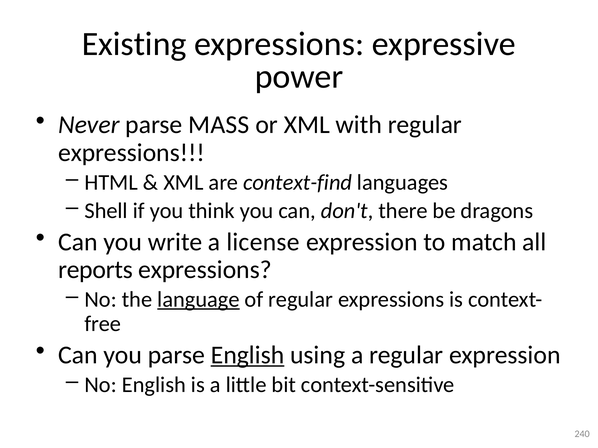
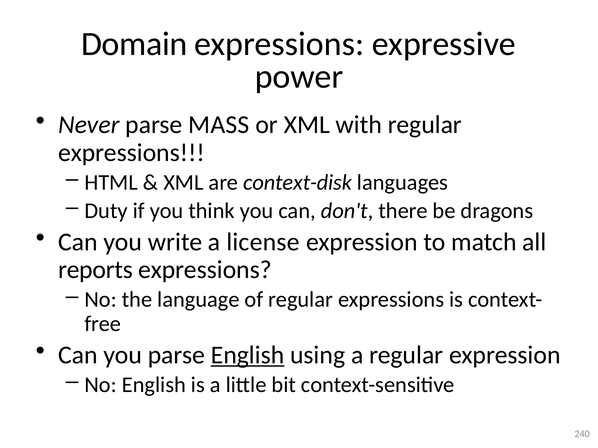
Existing: Existing -> Domain (134, 44)
context-find: context-find -> context-disk (298, 183)
Shell: Shell -> Duty (106, 211)
language underline: present -> none (198, 300)
